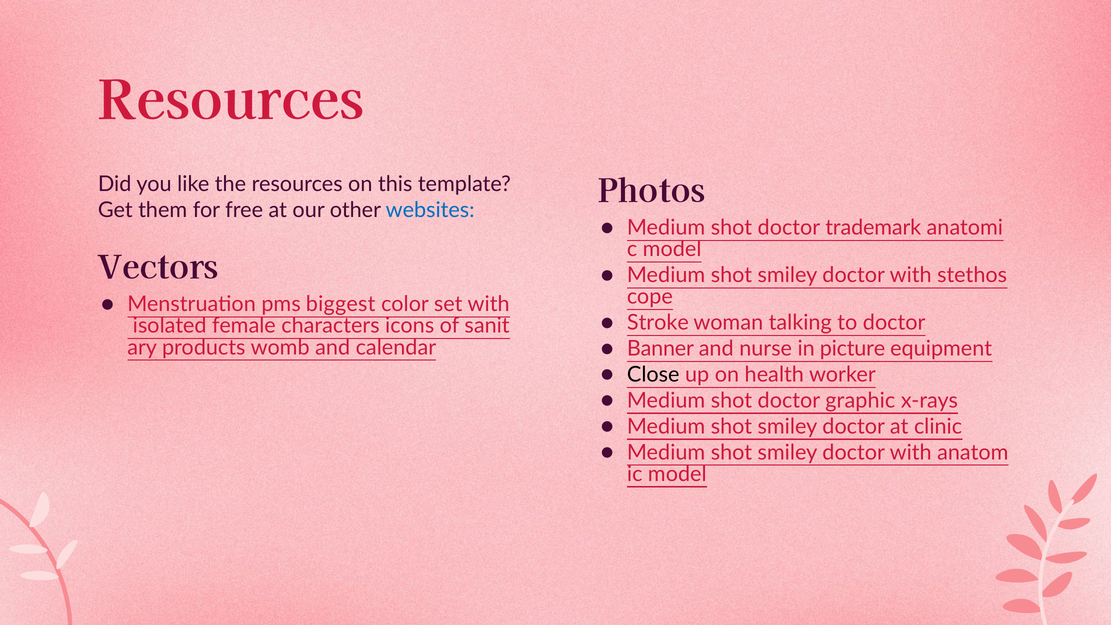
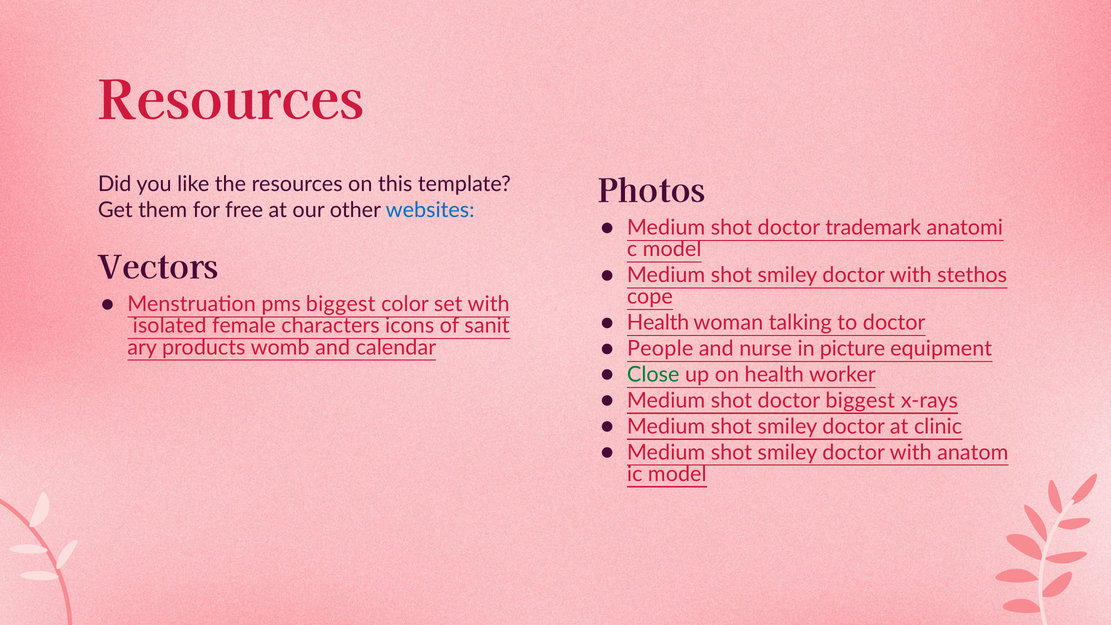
Stroke: Stroke -> Health (658, 323)
Banner: Banner -> People (660, 349)
Close colour: black -> green (653, 375)
doctor graphic: graphic -> biggest (860, 401)
